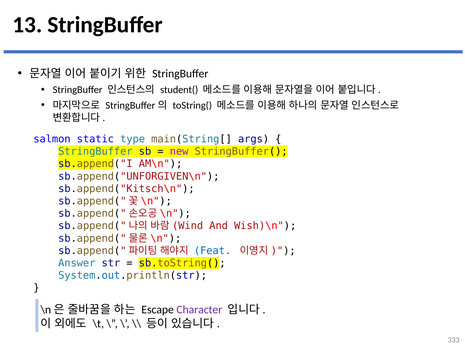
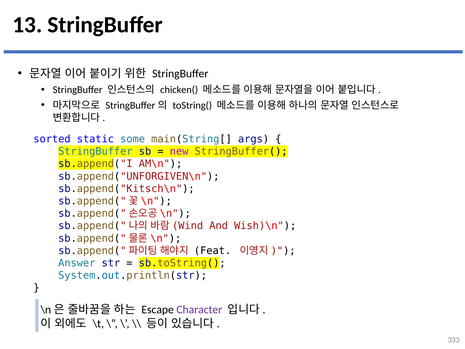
student(: student( -> chicken( (179, 90)
salmon: salmon -> sorted (52, 139)
type: type -> some (133, 139)
Feat colour: blue -> black (213, 251)
